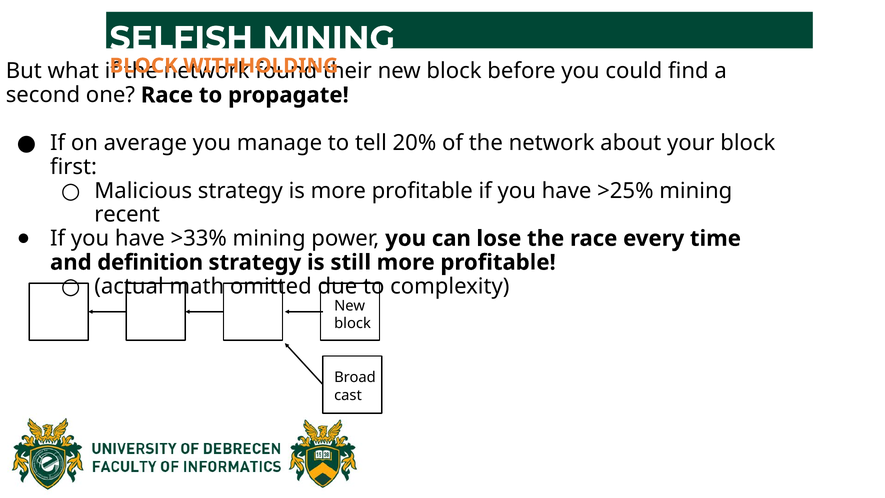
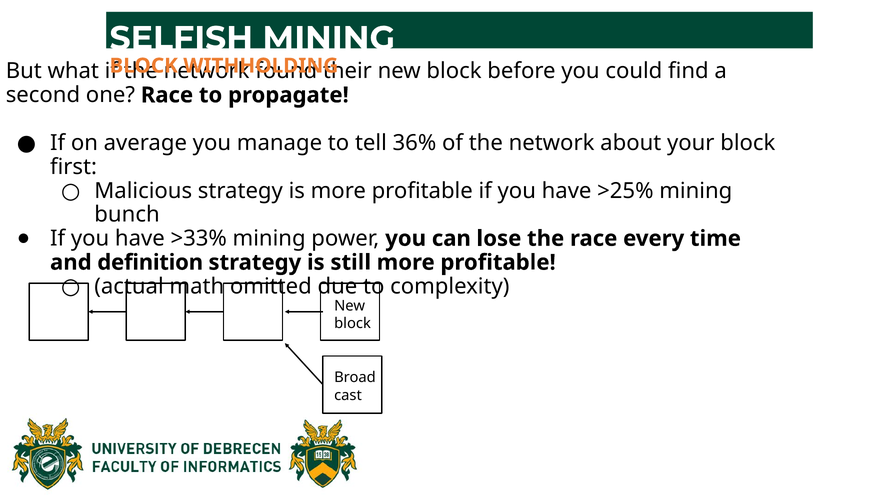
20%: 20% -> 36% (414, 143)
recent: recent -> bunch (127, 215)
